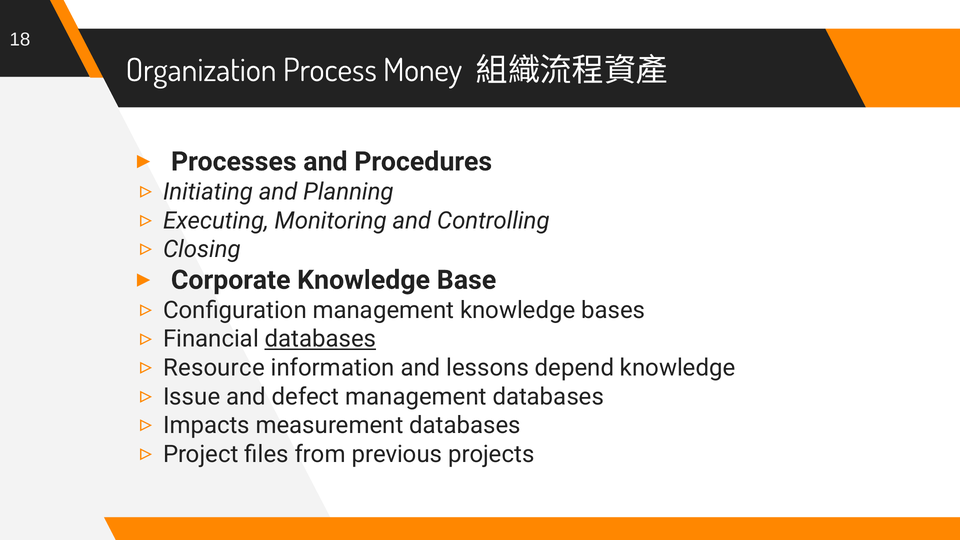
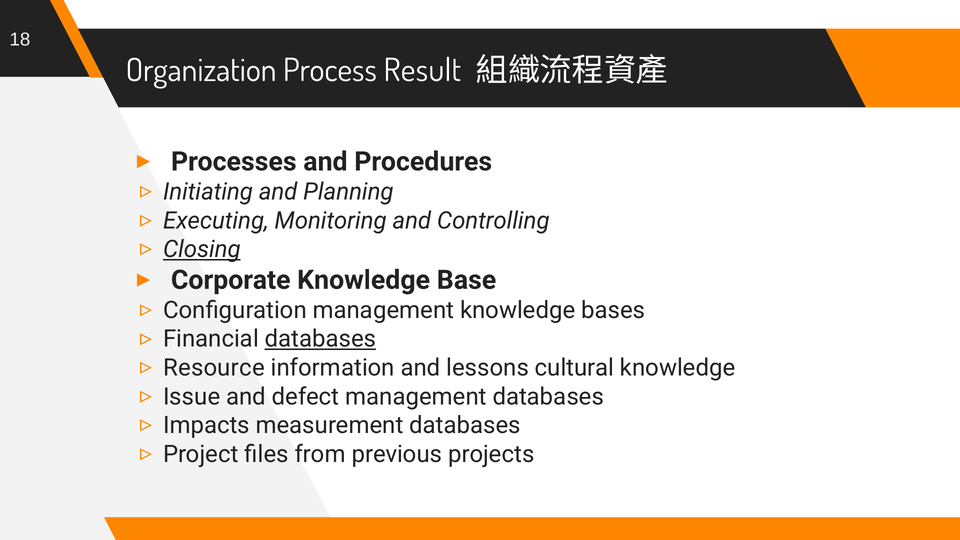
Money: Money -> Result (422, 71)
Closing underline: none -> present (202, 249)
depend: depend -> cultural (575, 368)
